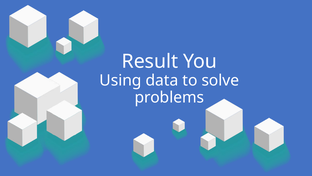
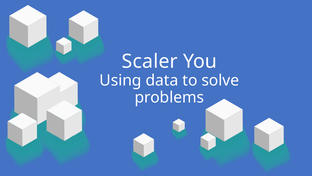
Result: Result -> Scaler (150, 61)
